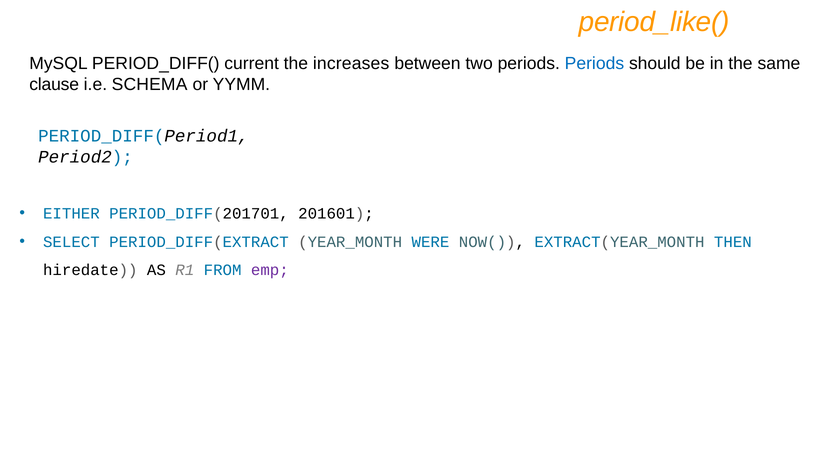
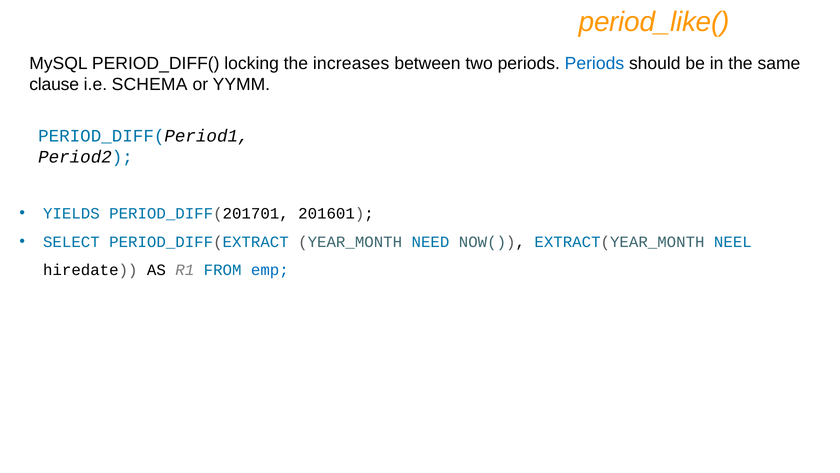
current: current -> locking (252, 63)
EITHER: EITHER -> YIELDS (71, 213)
WERE: WERE -> NEED (430, 242)
THEN: THEN -> NEEL (733, 242)
emp colour: purple -> blue (270, 270)
